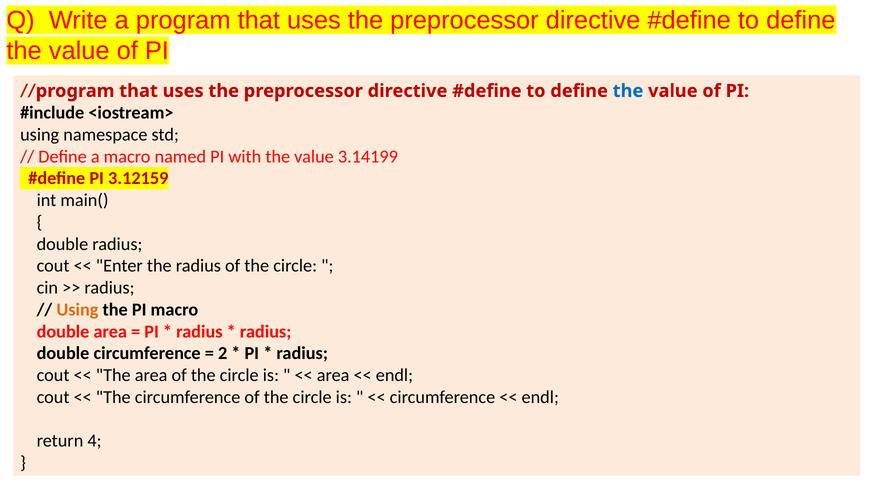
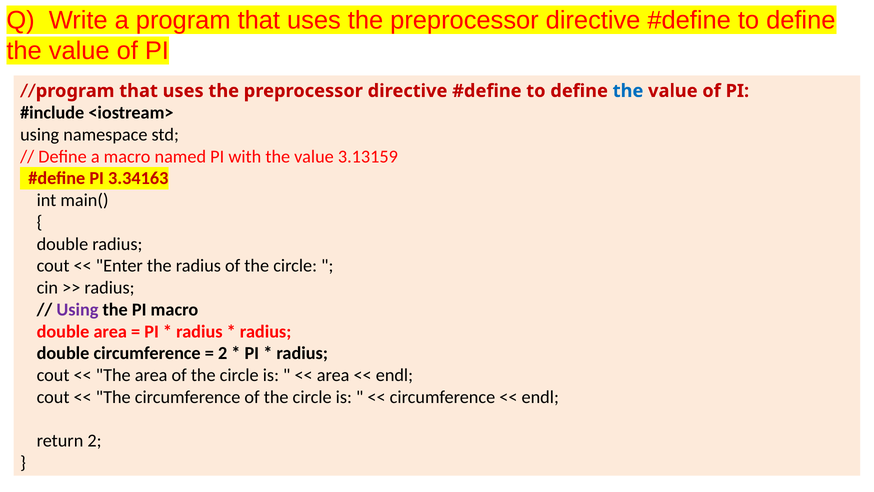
3.14199: 3.14199 -> 3.13159 (368, 156)
3.12159: 3.12159 -> 3.34163 (138, 178)
Using colour: orange -> purple (77, 309)
return 4: 4 -> 2 (94, 441)
